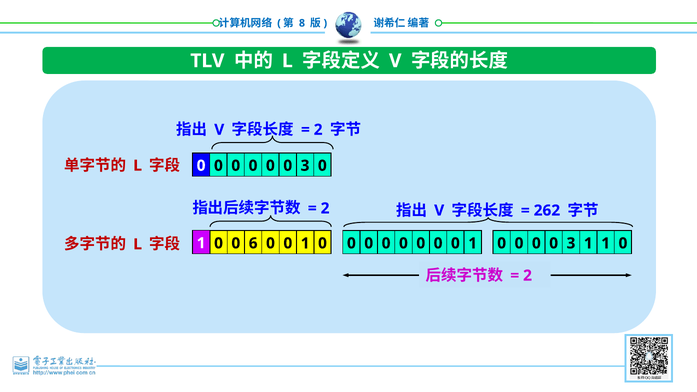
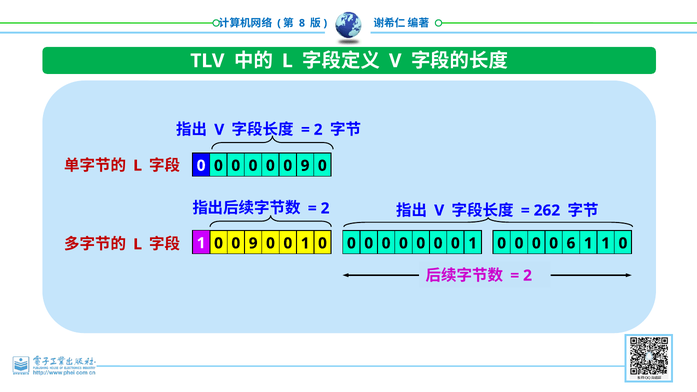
3: 3 -> 9 (305, 166)
1 0 0 6: 6 -> 9 (253, 243)
3: 3 -> 6 (571, 243)
